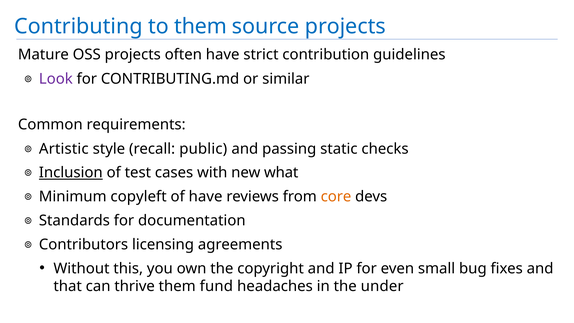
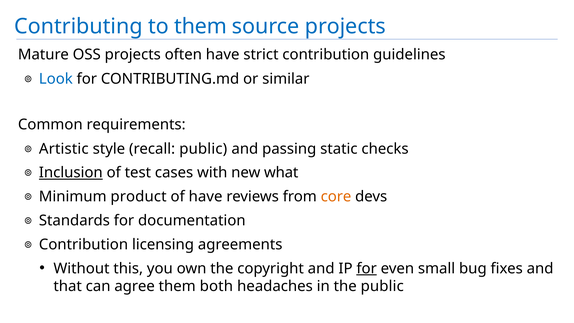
Look colour: purple -> blue (56, 79)
copyleft: copyleft -> product (139, 197)
Contributors: Contributors -> Contribution (83, 244)
for underline: none -> present (367, 268)
thrive: thrive -> agree (135, 286)
fund: fund -> both (216, 286)
the under: under -> public (382, 286)
